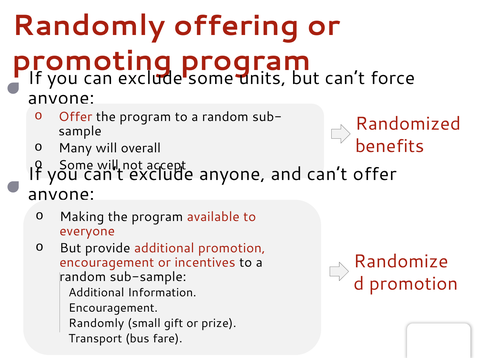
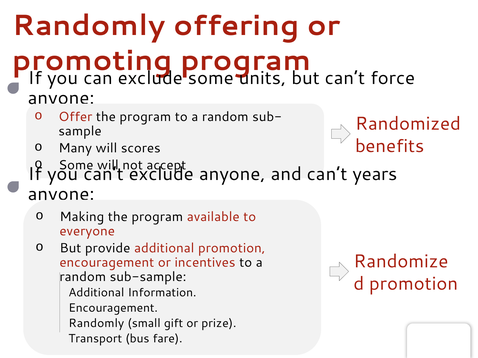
overall: overall -> scores (141, 148)
can’t offer: offer -> years (375, 174)
